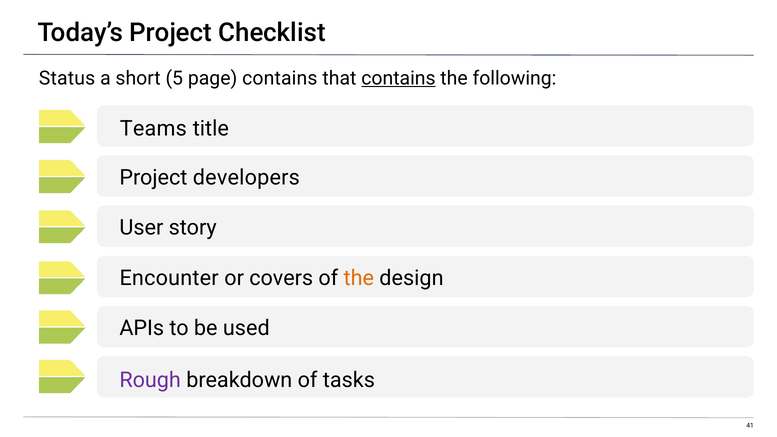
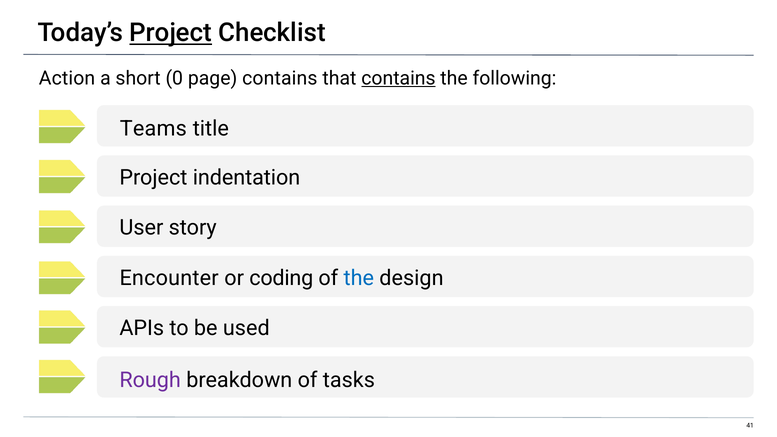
Project underline: none -> present (171, 33)
Status: Status -> Action (67, 78)
5: 5 -> 0 (174, 78)
developers: developers -> indentation (246, 178)
covers: covers -> coding (281, 278)
the colour: orange -> blue (359, 278)
